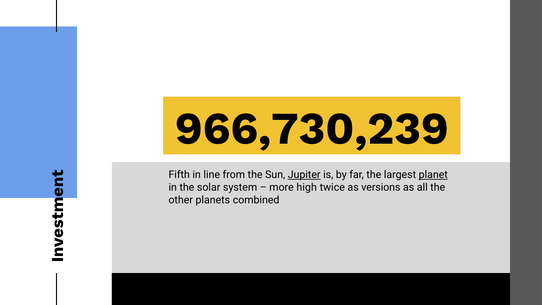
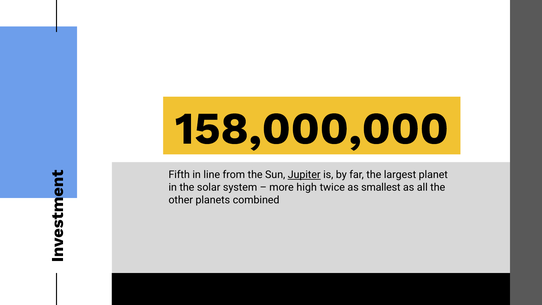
966,730,239: 966,730,239 -> 158,000,000 (312, 129)
planet underline: present -> none (433, 175)
versions: versions -> smallest (381, 187)
